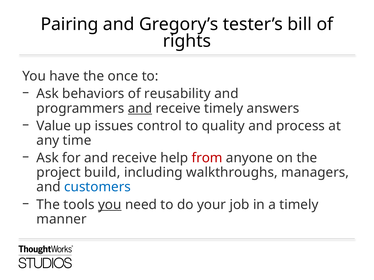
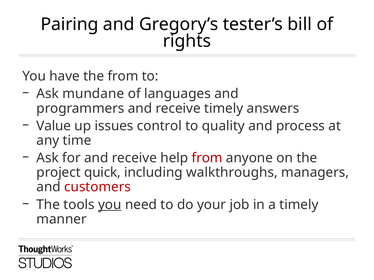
the once: once -> from (123, 76)
behaviors: behaviors -> mundane (93, 94)
reusability: reusability -> languages (177, 94)
and underline: present -> none (140, 109)
build: build -> quick (102, 173)
customers colour: blue -> red (98, 187)
